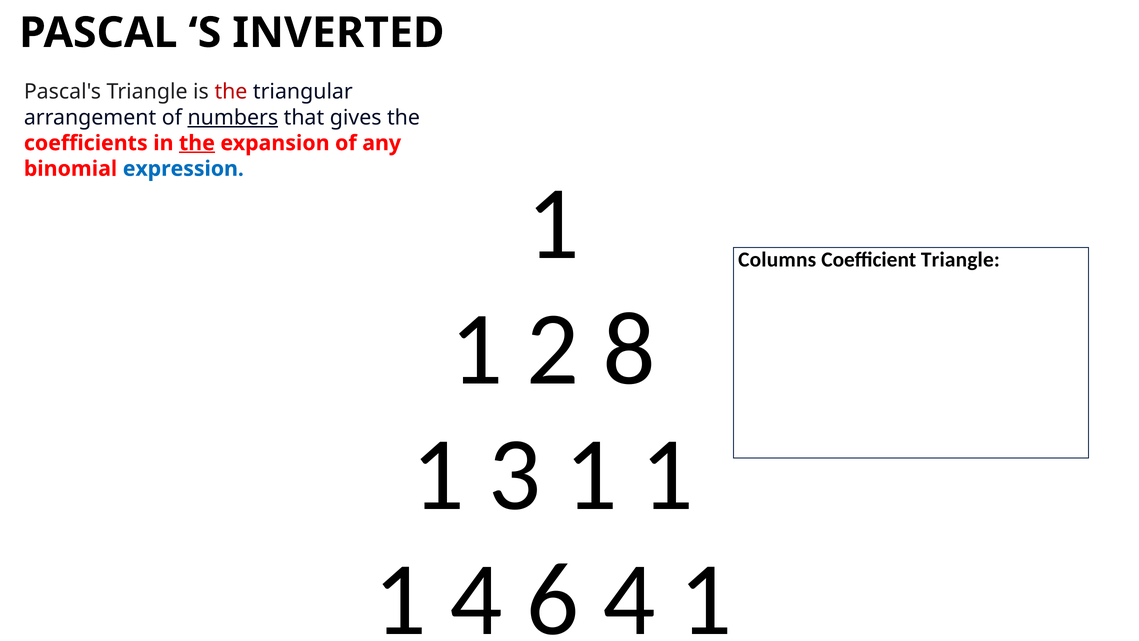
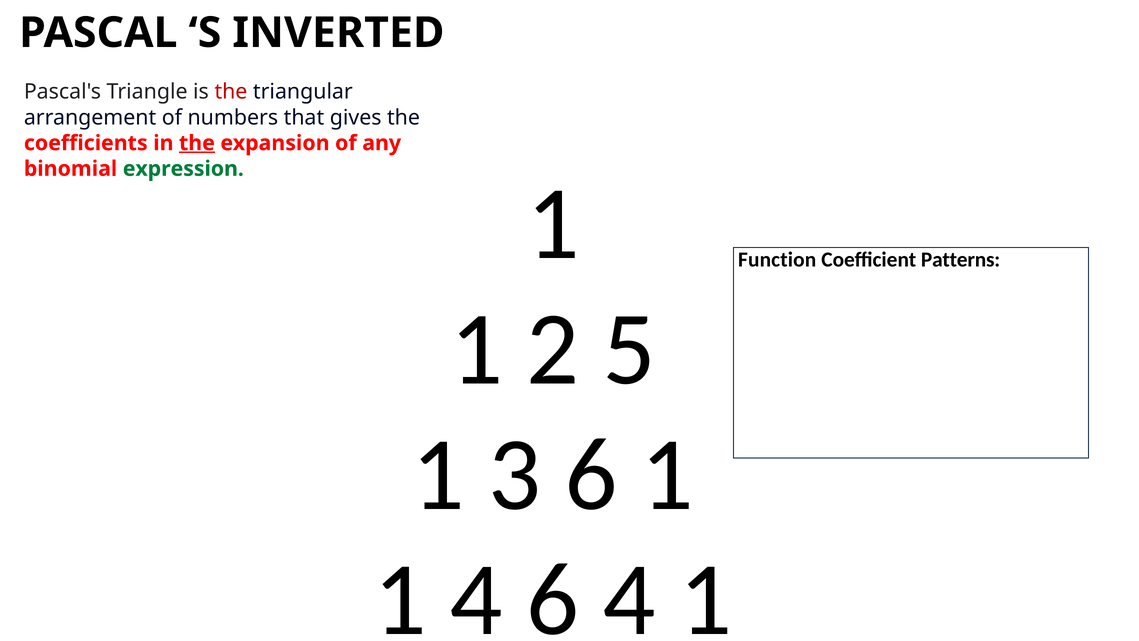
numbers underline: present -> none (233, 117)
expression colour: blue -> green (183, 169)
Columns: Columns -> Function (777, 259)
Coefficient Triangle: Triangle -> Patterns (961, 259)
8: 8 -> 5 (629, 349)
3 1: 1 -> 6 (591, 474)
